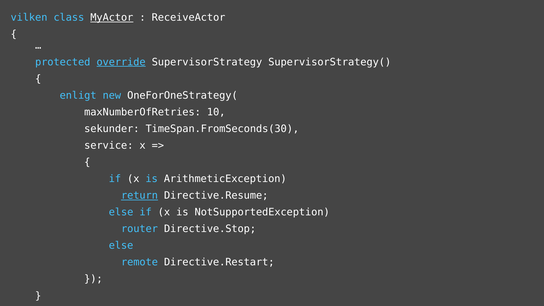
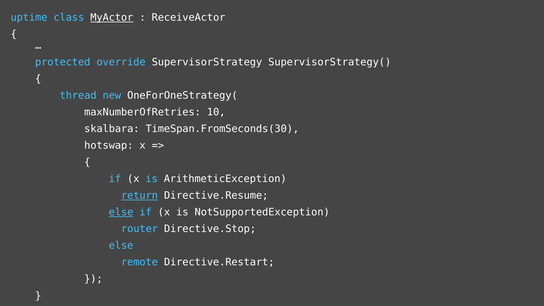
vilken: vilken -> uptime (29, 18)
override underline: present -> none (121, 62)
enligt: enligt -> thread (78, 95)
sekunder: sekunder -> skalbara (112, 129)
service: service -> hotswap (109, 145)
else underline: none -> present (121, 212)
